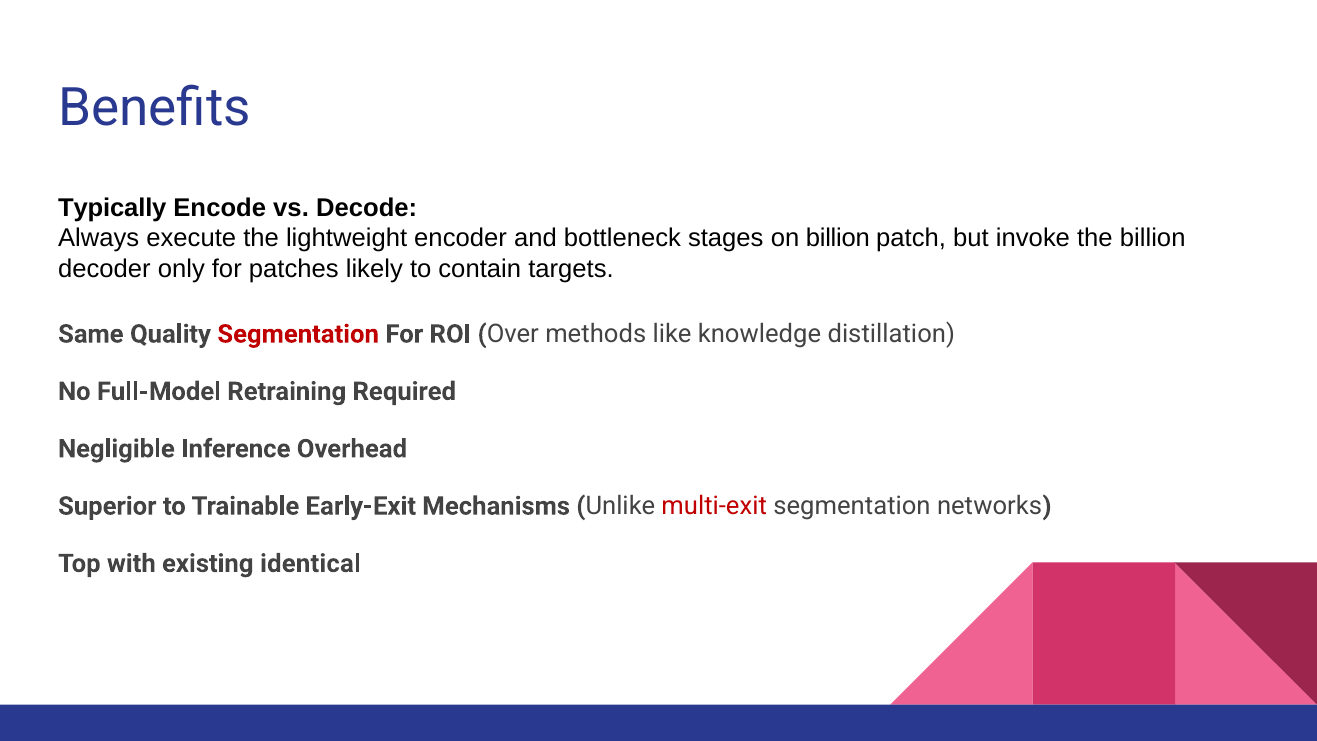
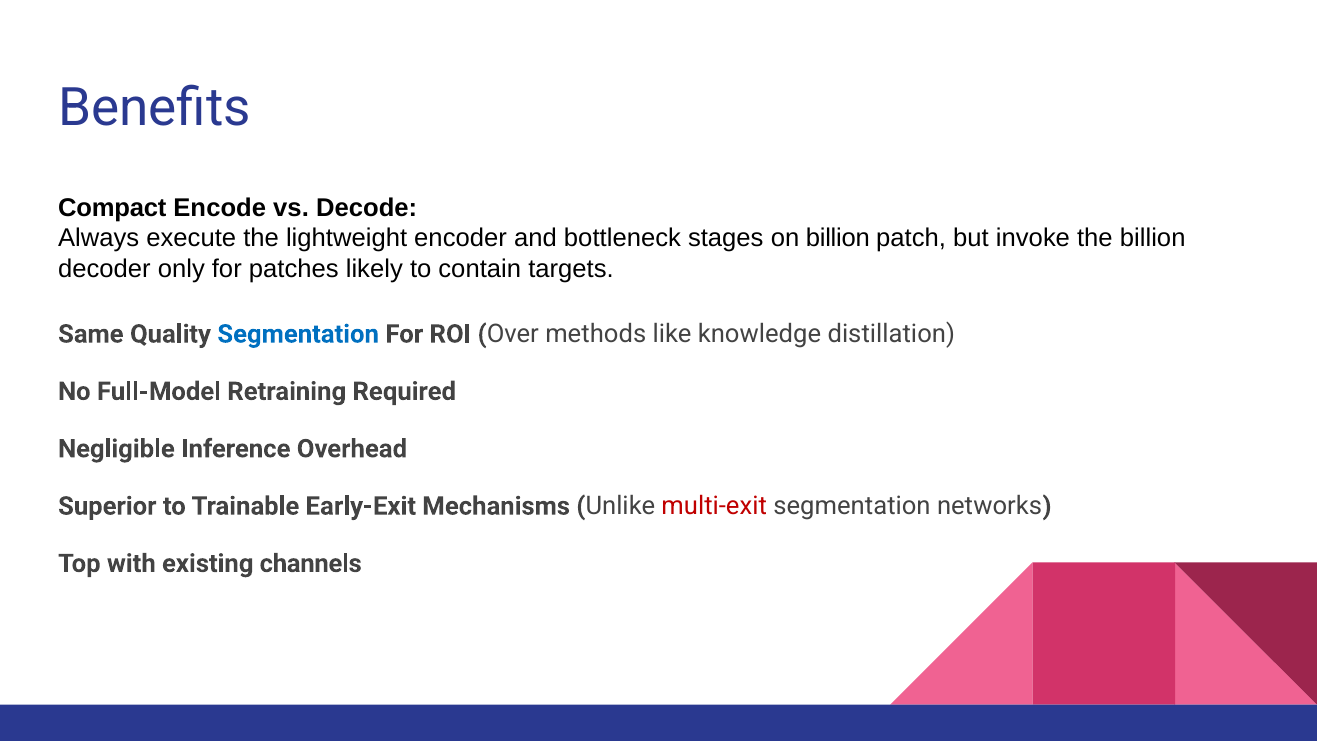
Typically: Typically -> Compact (112, 208)
Segmentation colour: red -> blue (298, 334)
identical: identical -> channels (311, 563)
